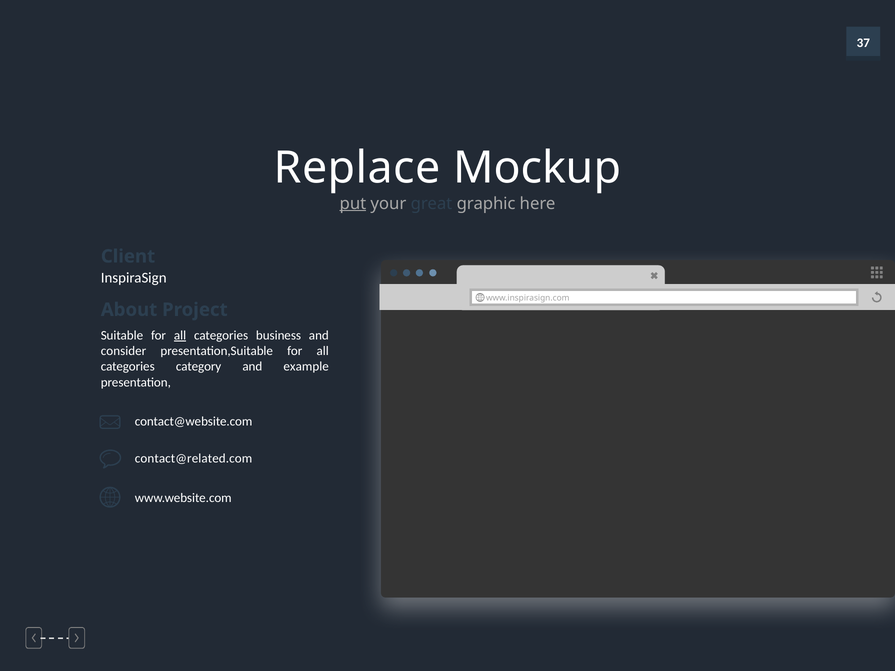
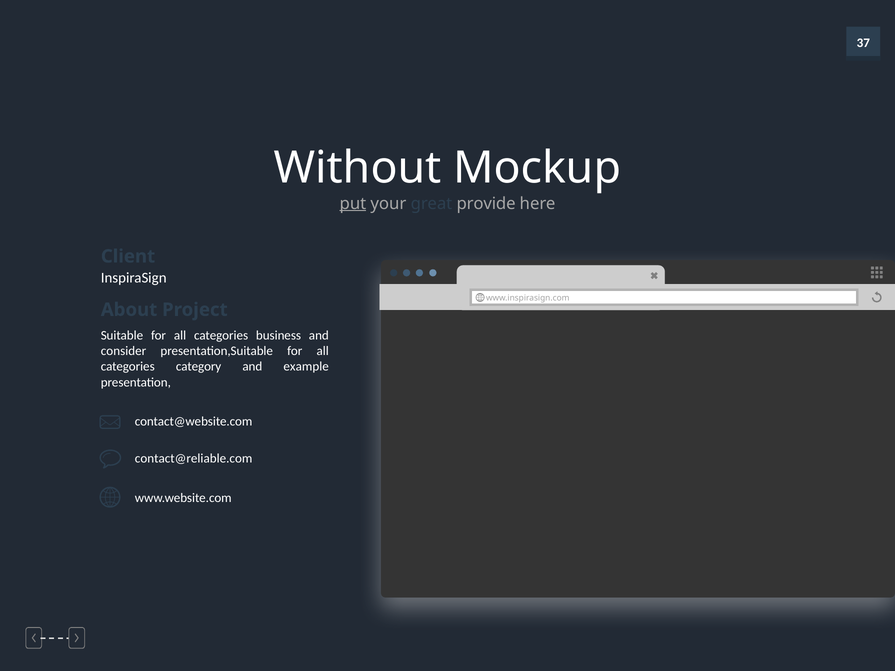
Replace: Replace -> Without (358, 168)
graphic: graphic -> provide (486, 204)
all underline: present -> none (180, 335)
contact@related.com: contact@related.com -> contact@reliable.com (194, 459)
